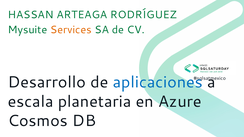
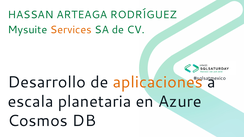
aplicaciones colour: blue -> orange (158, 82)
